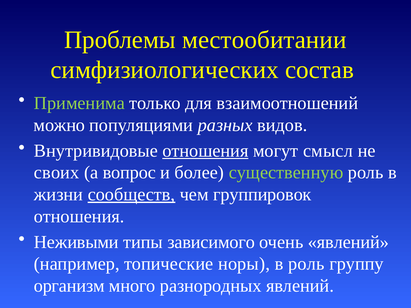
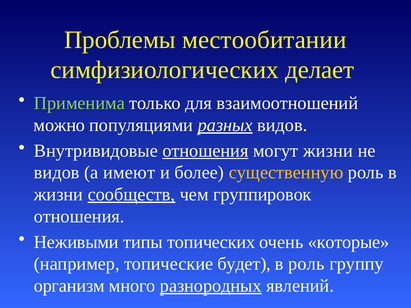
состав: состав -> делает (320, 70)
разных underline: none -> present (225, 125)
могут смысл: смысл -> жизни (328, 151)
своих: своих -> видов (57, 173)
вопрос: вопрос -> имеют (129, 173)
существенную colour: light green -> yellow (286, 173)
зависимого: зависимого -> топических (211, 242)
очень явлений: явлений -> которые (349, 242)
норы: норы -> будет (244, 264)
разнородных underline: none -> present (211, 286)
